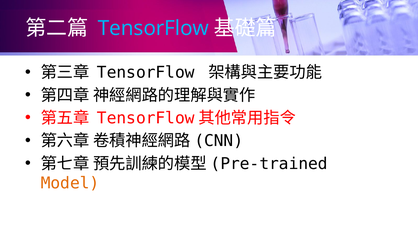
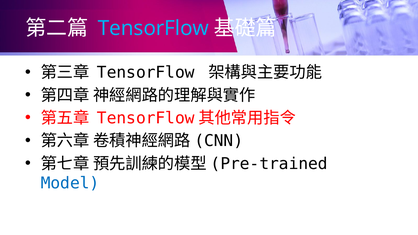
Model colour: orange -> blue (70, 183)
